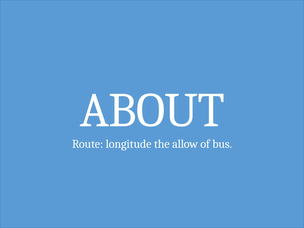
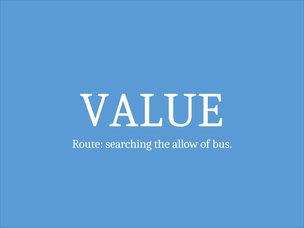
ABOUT: ABOUT -> VALUE (152, 110)
longitude: longitude -> searching (129, 144)
